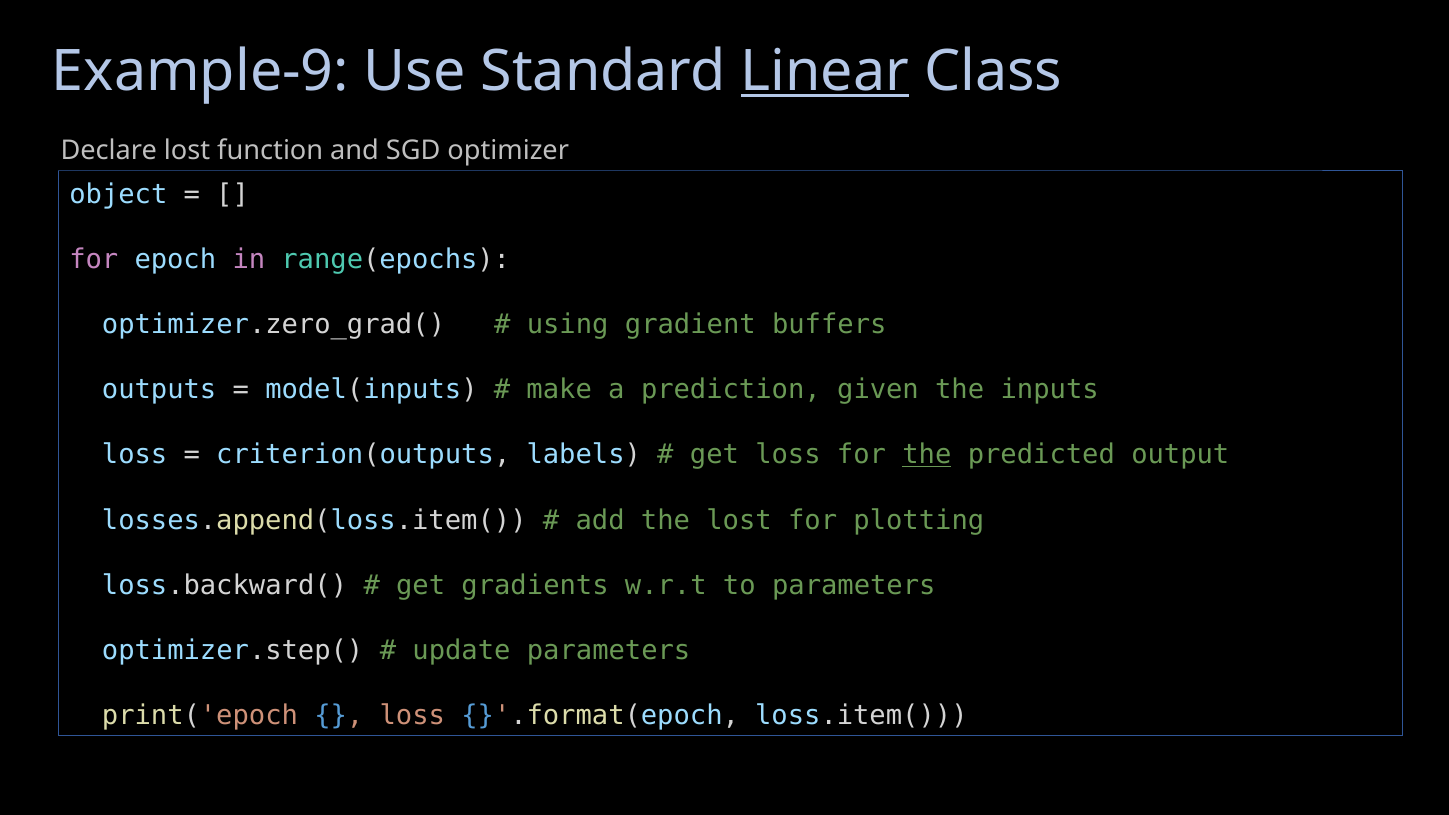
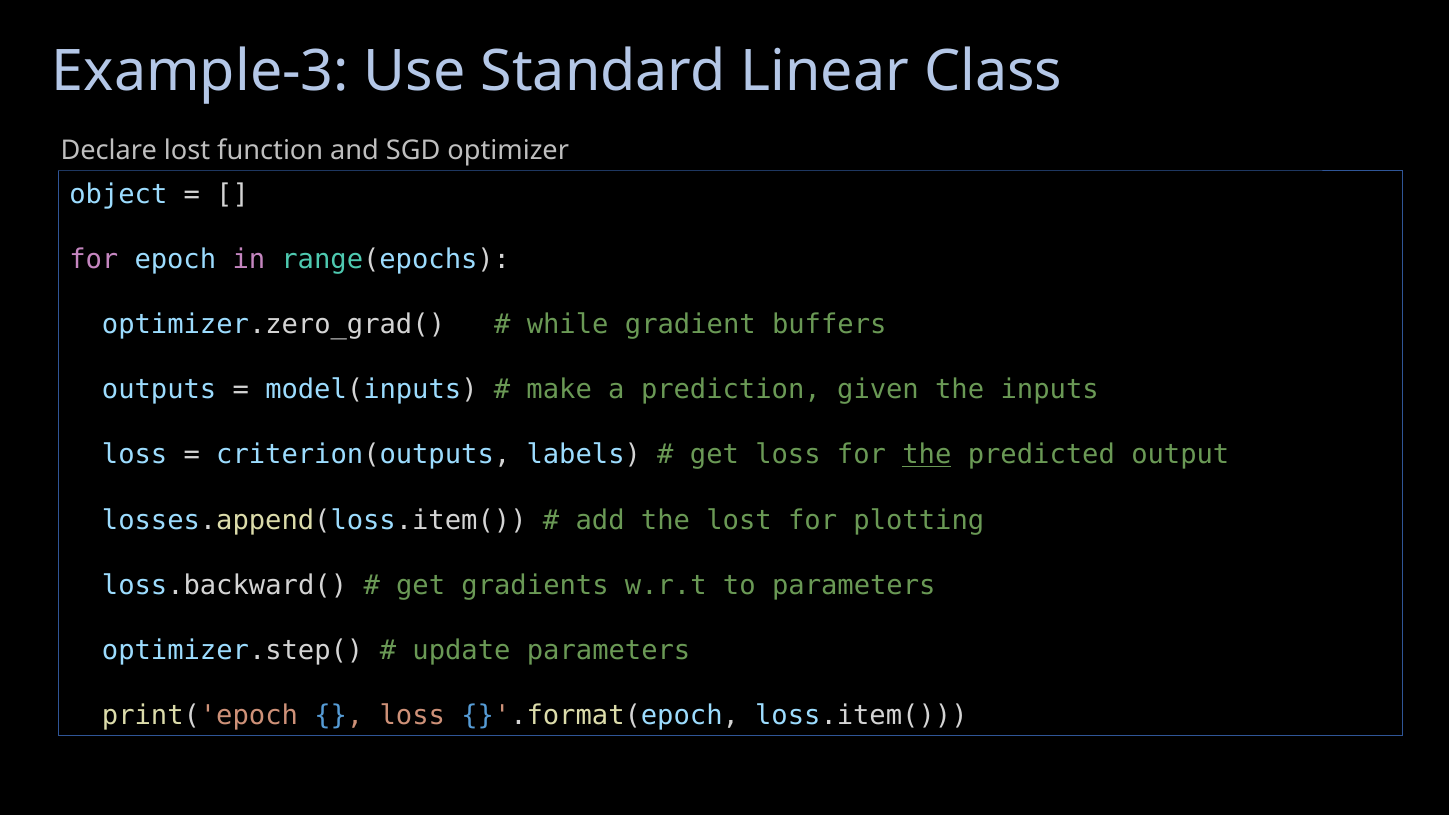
Example-9: Example-9 -> Example-3 (200, 71)
Linear underline: present -> none (825, 71)
using: using -> while (568, 325)
